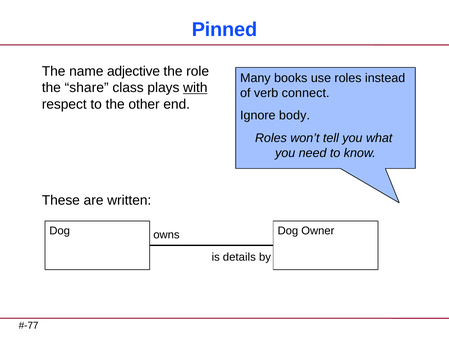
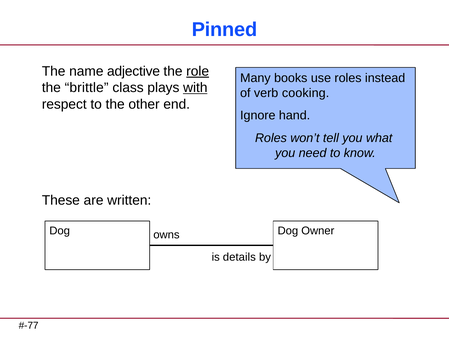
role underline: none -> present (198, 71)
share: share -> brittle (87, 88)
connect: connect -> cooking (306, 93)
body: body -> hand (295, 115)
